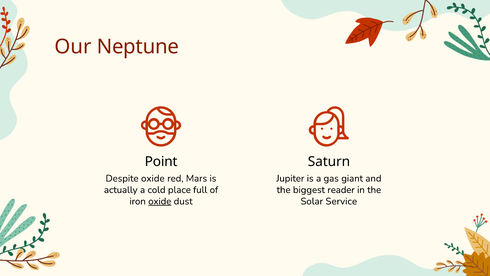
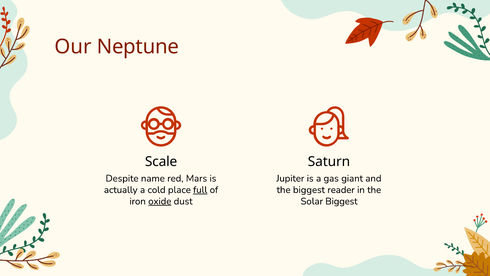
Point: Point -> Scale (161, 161)
Despite oxide: oxide -> name (153, 178)
full underline: none -> present (200, 190)
Solar Service: Service -> Biggest (341, 201)
